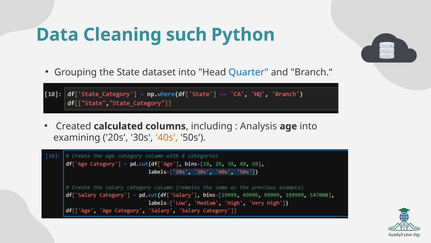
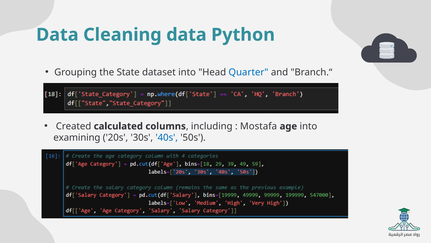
Cleaning such: such -> data (186, 35)
Analysis: Analysis -> Mostafa (259, 126)
40s colour: orange -> blue (167, 137)
